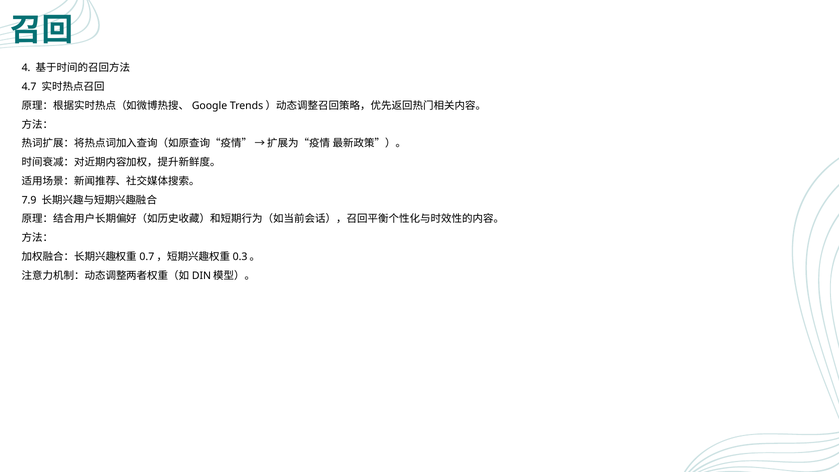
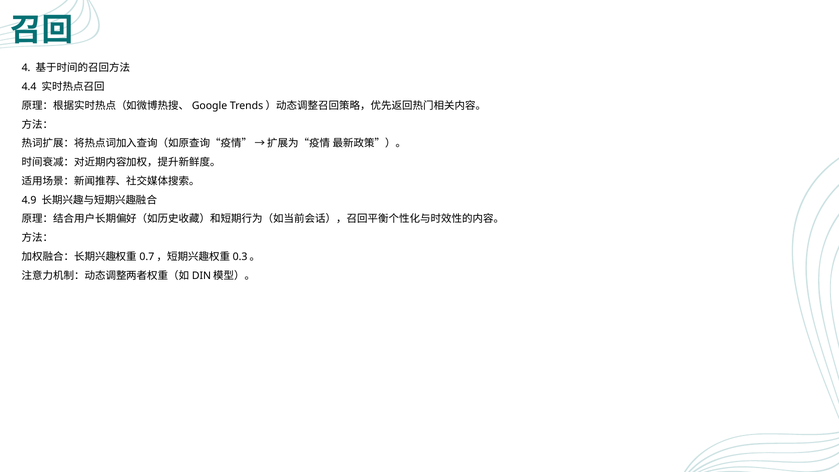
4.7: 4.7 -> 4.4 (29, 87)
7.9: 7.9 -> 4.9 (29, 200)
